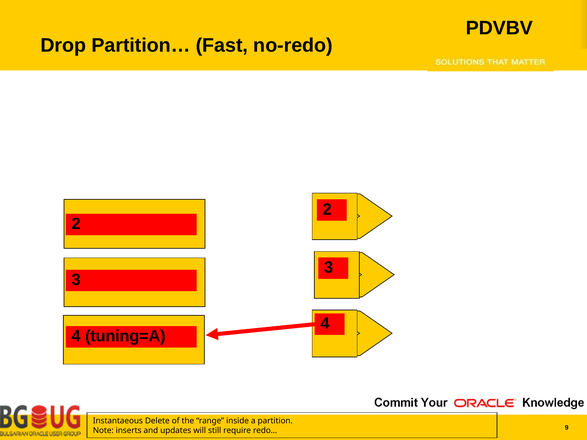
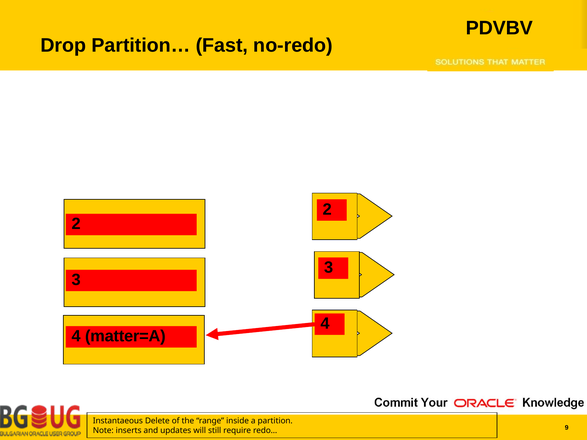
tuning=A: tuning=A -> matter=A (125, 336)
